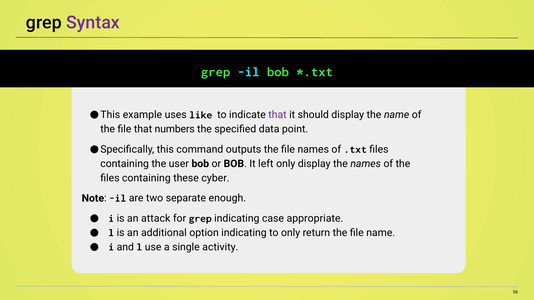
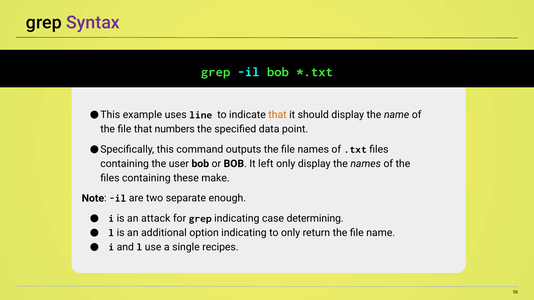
like: like -> line (201, 115)
that colour: purple -> orange (277, 115)
cyber: cyber -> make (216, 178)
appropriate: appropriate -> determining (315, 219)
activity: activity -> recipes (220, 247)
